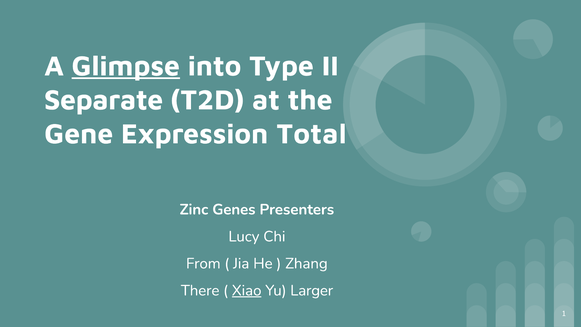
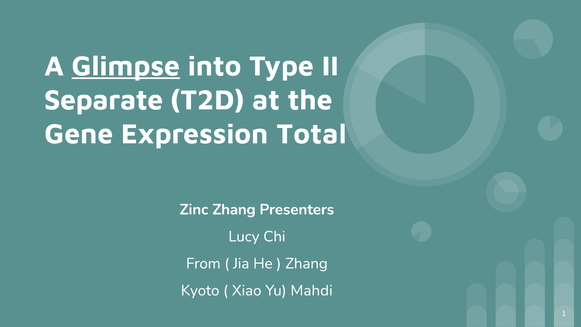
Zinc Genes: Genes -> Zhang (234, 209)
There: There -> Kyoto (200, 290)
Xiao underline: present -> none (247, 290)
Larger: Larger -> Mahdi (312, 290)
